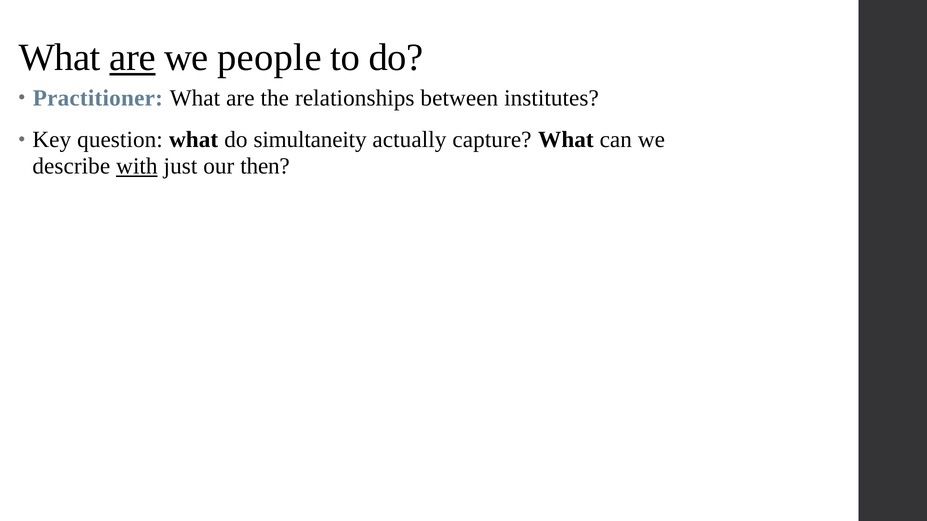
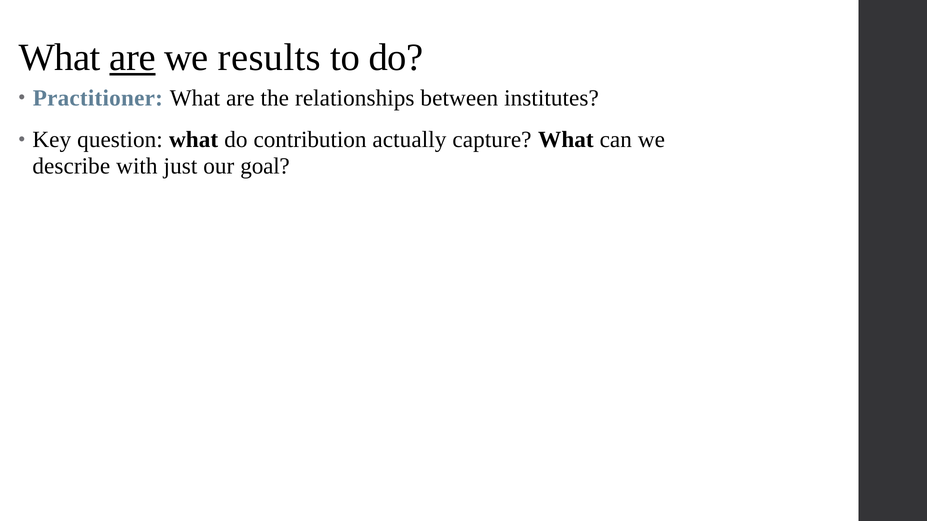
people: people -> results (269, 58)
simultaneity: simultaneity -> contribution (310, 140)
with underline: present -> none (137, 166)
then: then -> goal (265, 166)
